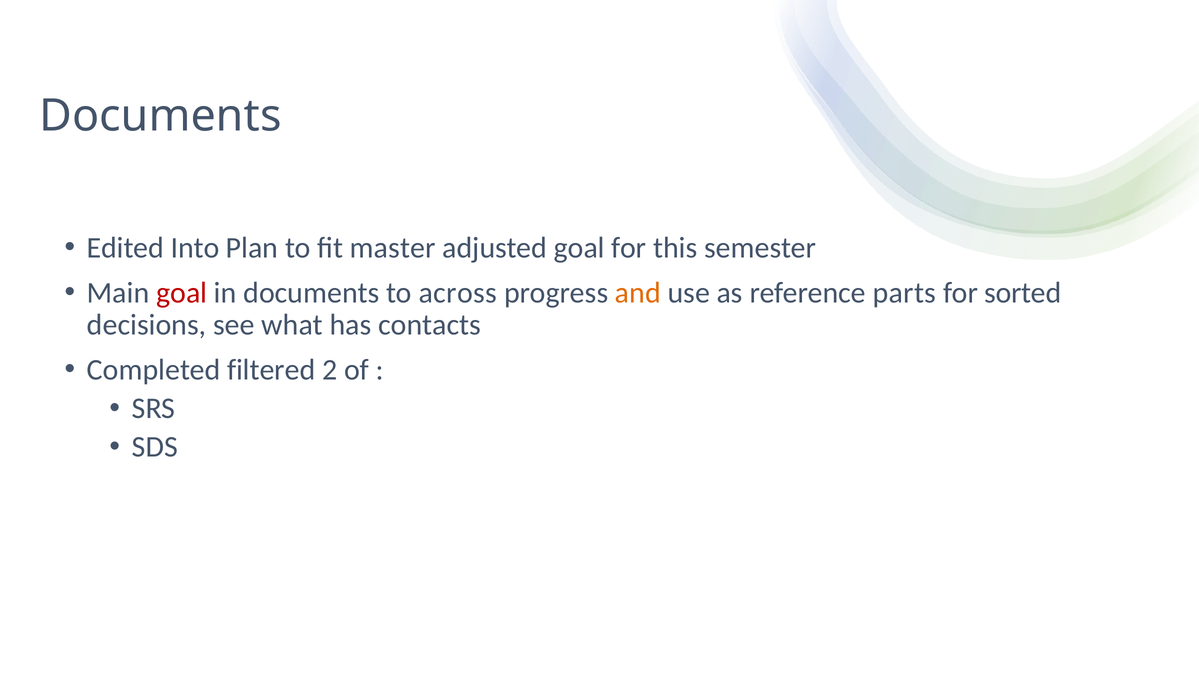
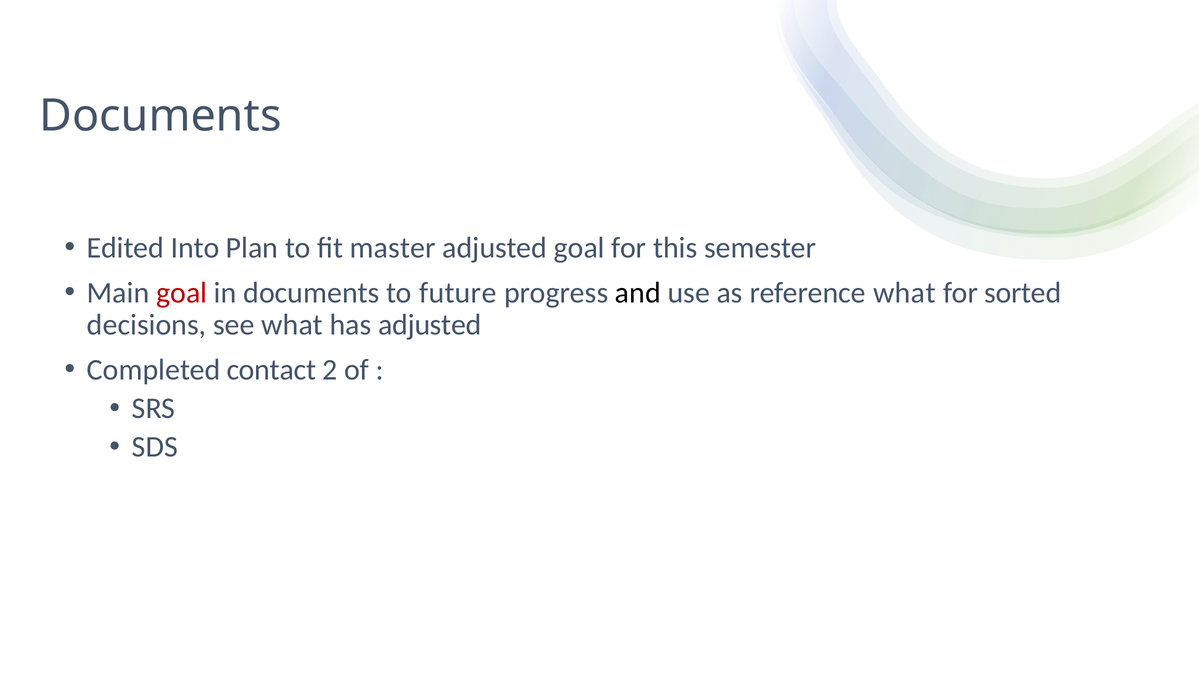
across: across -> future (458, 293)
and colour: orange -> black (638, 293)
reference parts: parts -> what (904, 293)
has contacts: contacts -> adjusted (430, 325)
filtered: filtered -> contact (271, 370)
